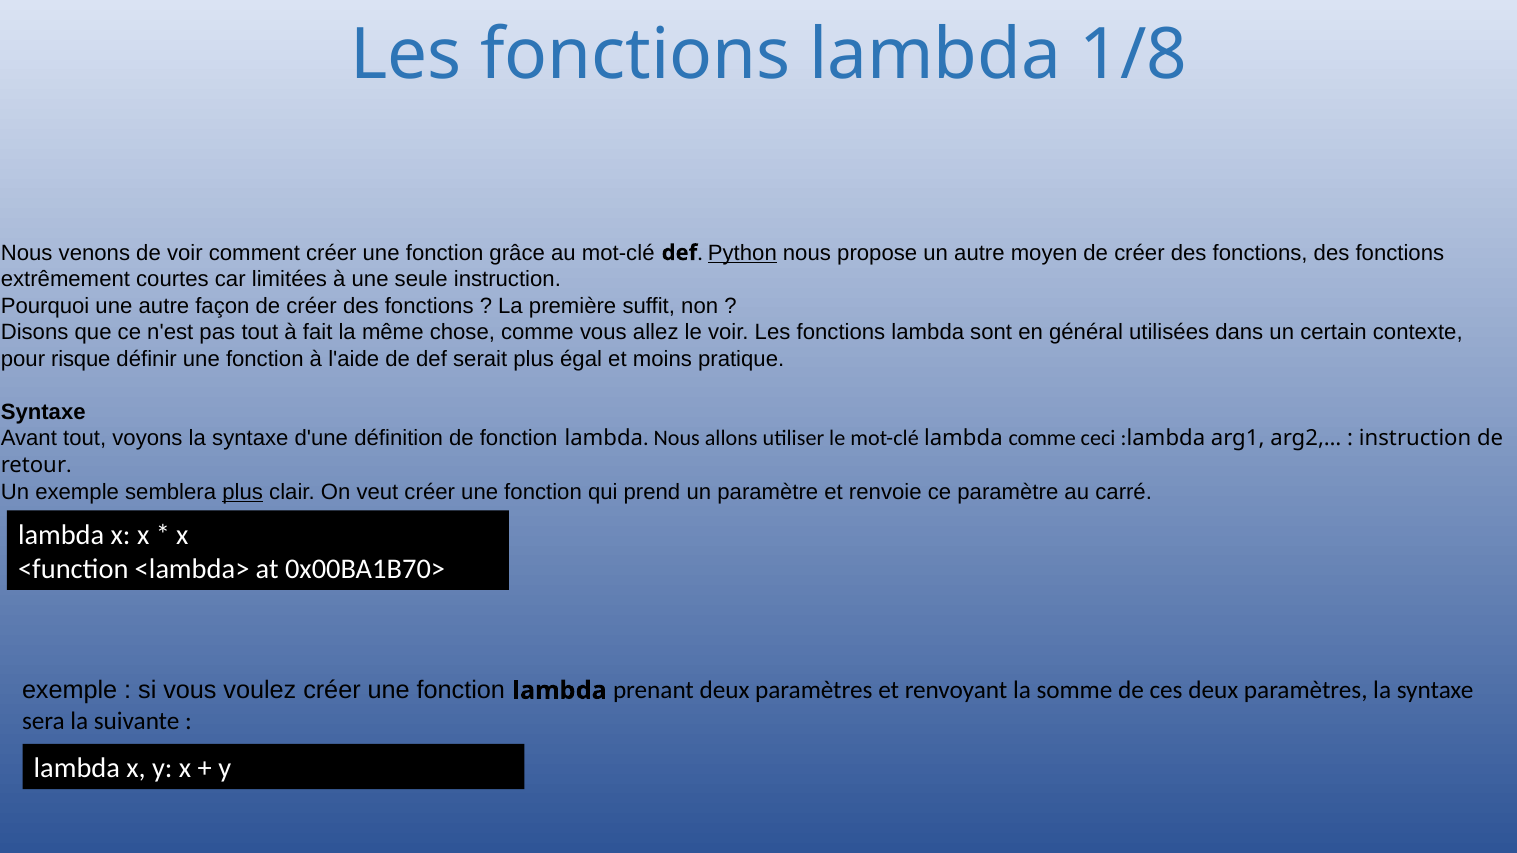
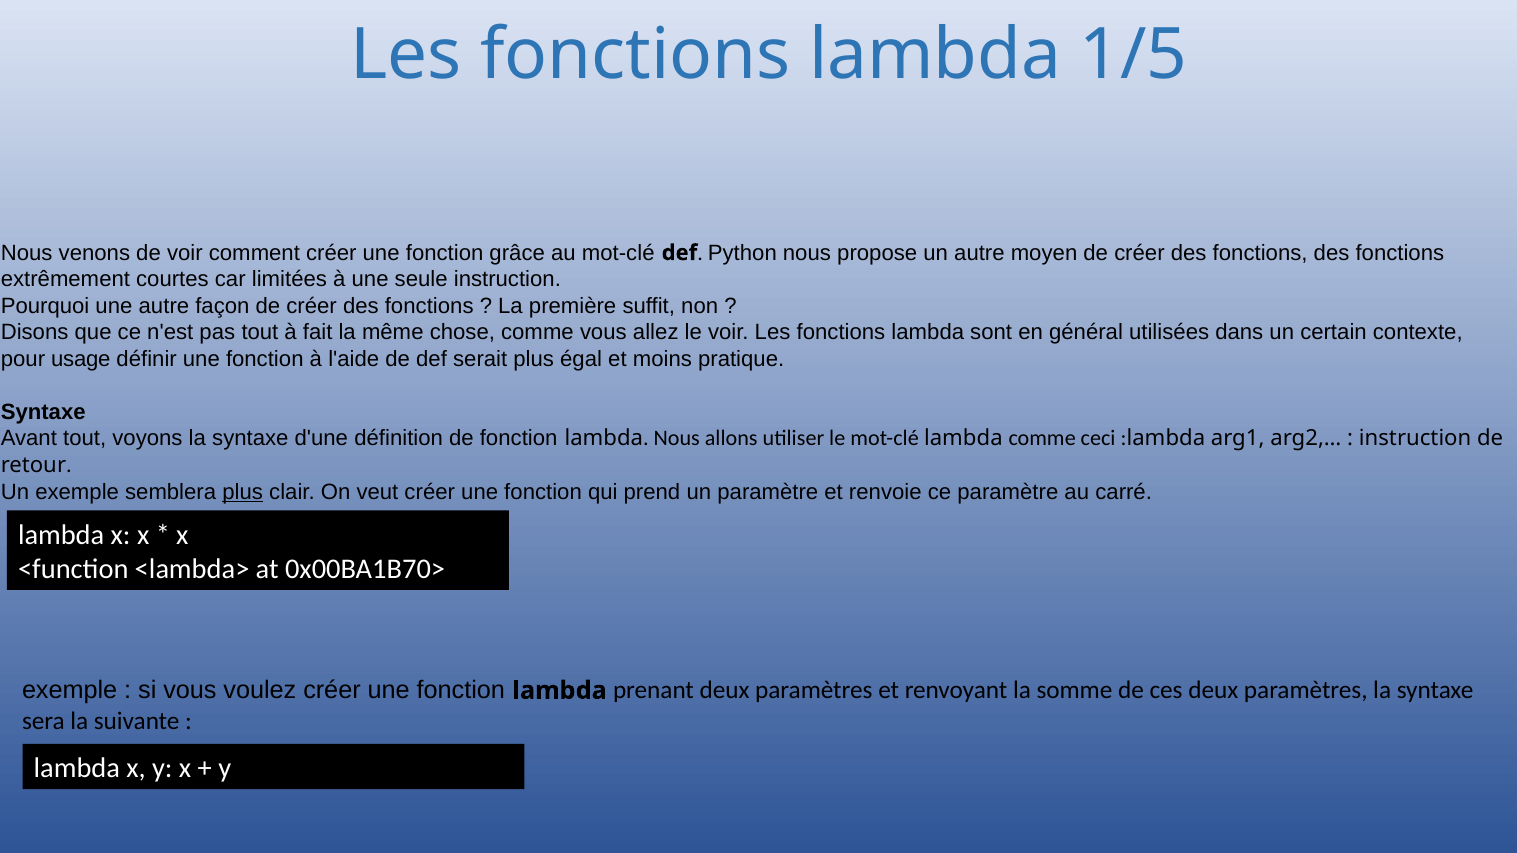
1/8: 1/8 -> 1/5 (1133, 55)
Python underline: present -> none (742, 253)
risque: risque -> usage (81, 359)
